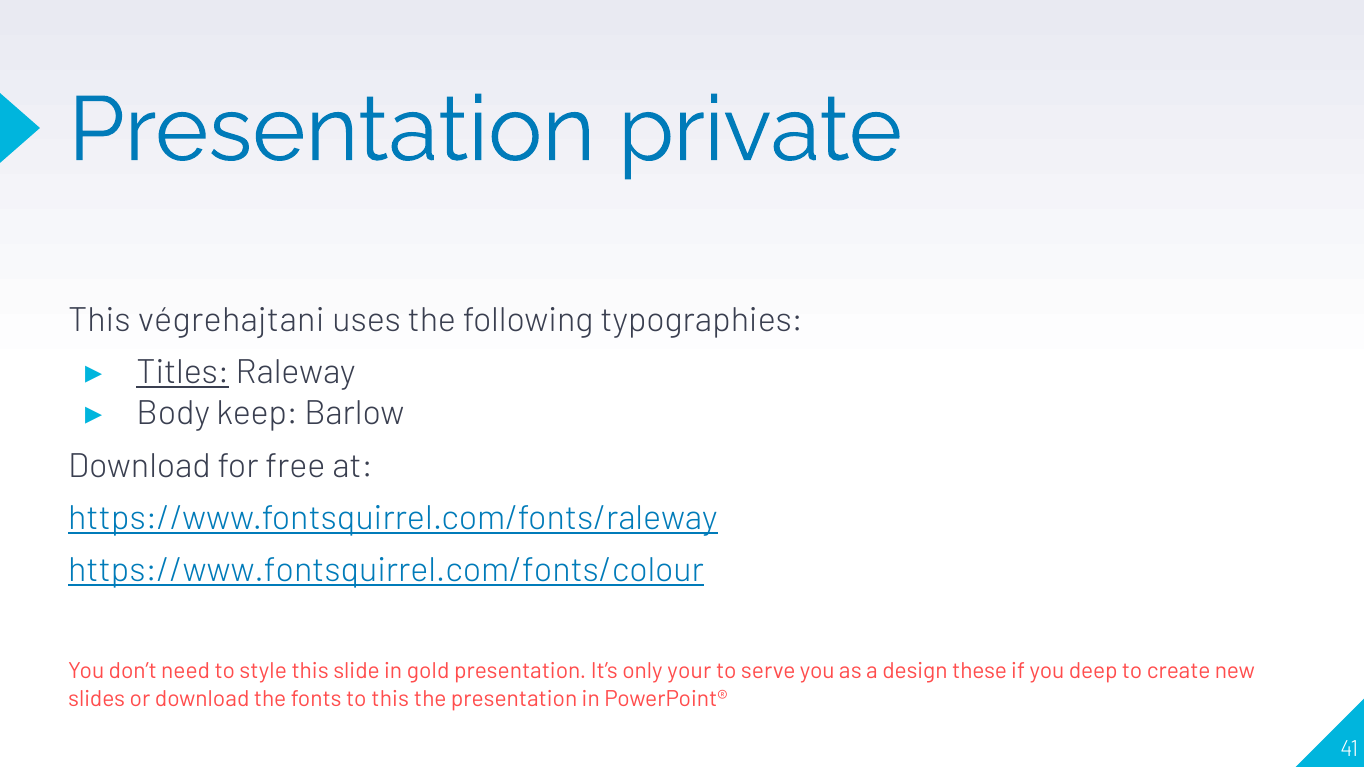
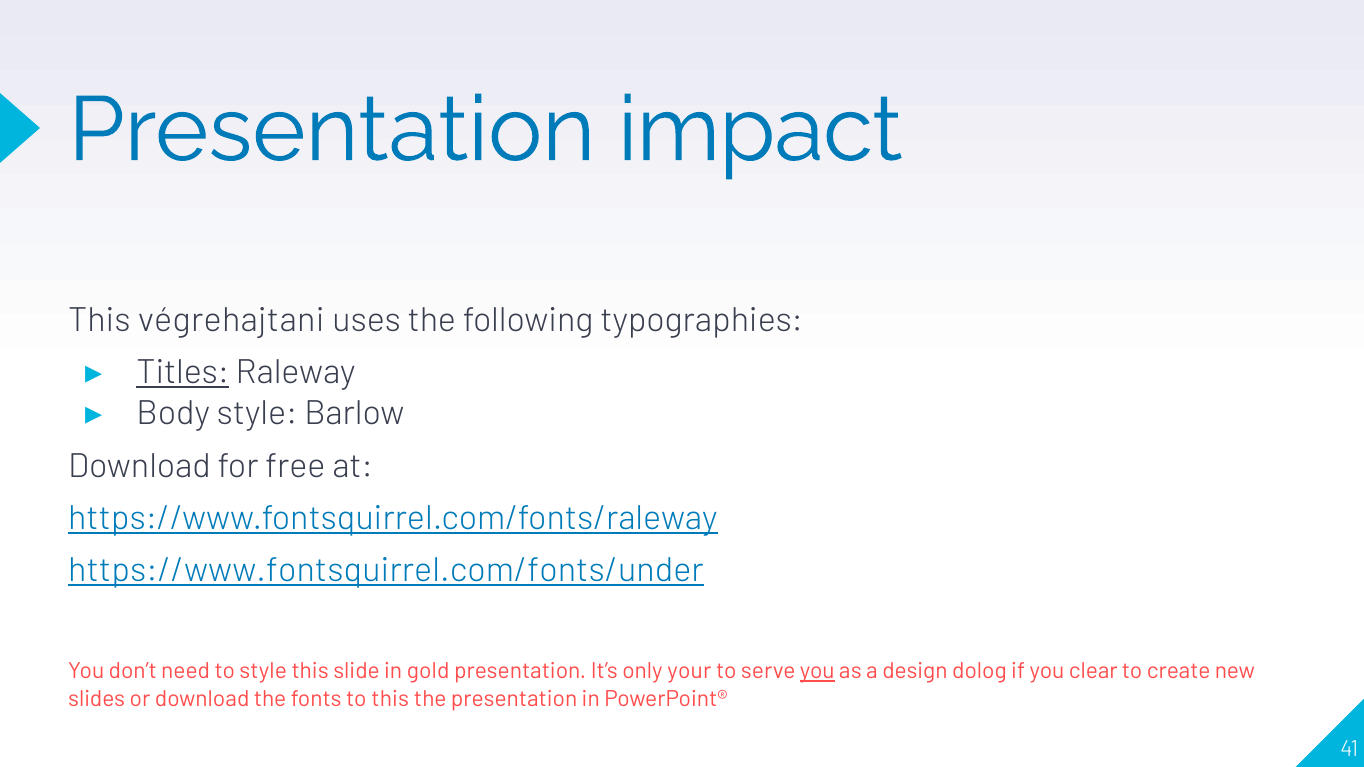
private: private -> impact (760, 130)
Body keep: keep -> style (257, 414)
https://www.fontsquirrel.com/fonts/colour: https://www.fontsquirrel.com/fonts/colour -> https://www.fontsquirrel.com/fonts/under (386, 571)
you underline: none -> present (817, 672)
these: these -> dolog (979, 672)
deep: deep -> clear (1093, 672)
